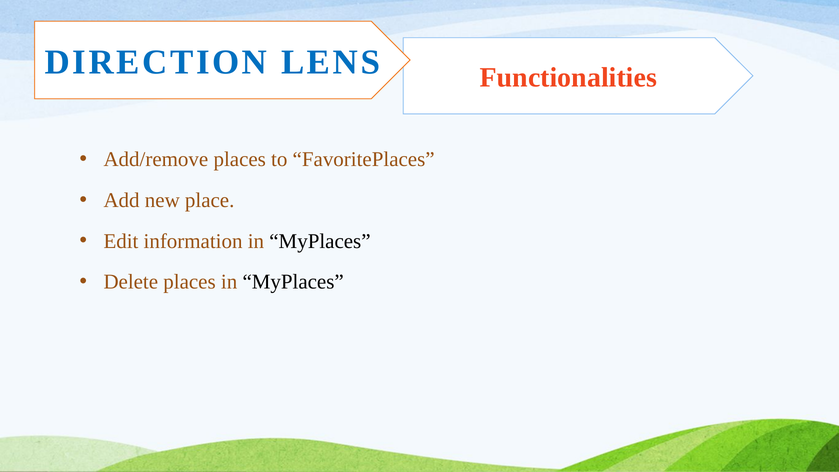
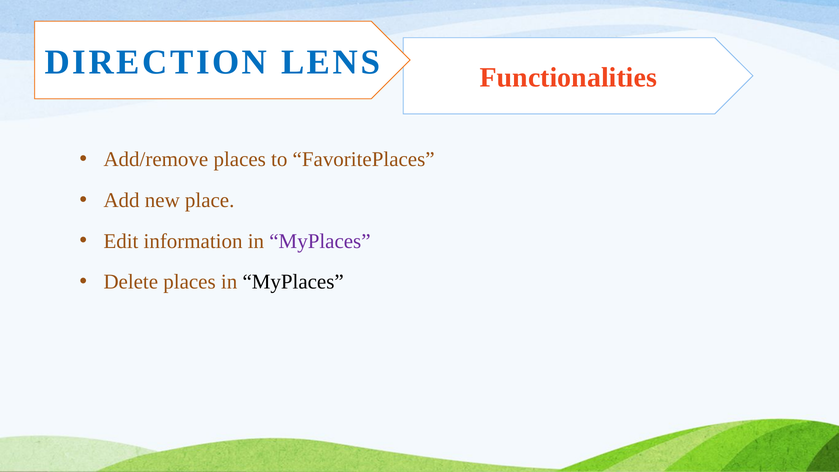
MyPlaces colour: black -> purple (320, 241)
